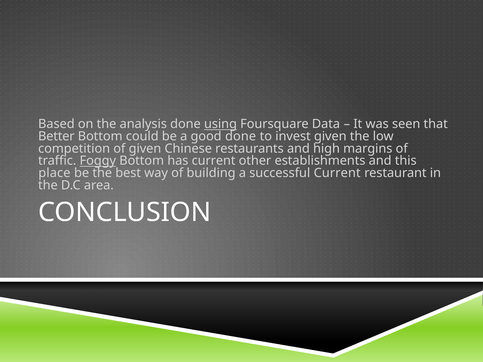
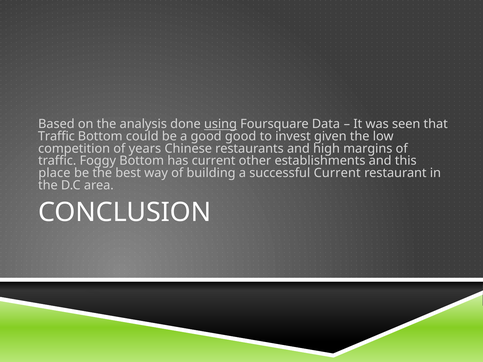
Better: Better -> Traffic (56, 136)
good done: done -> good (241, 136)
of given: given -> years (145, 149)
Foggy underline: present -> none (98, 161)
